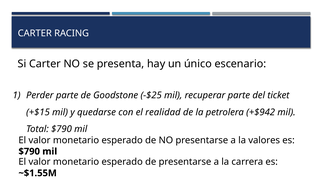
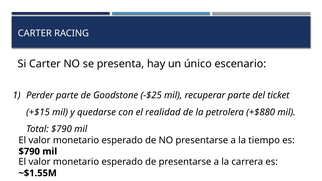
+$942: +$942 -> +$880 (261, 112)
valores: valores -> tiempo (264, 140)
